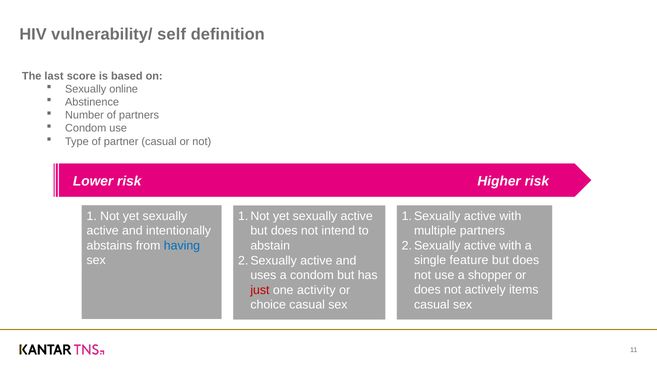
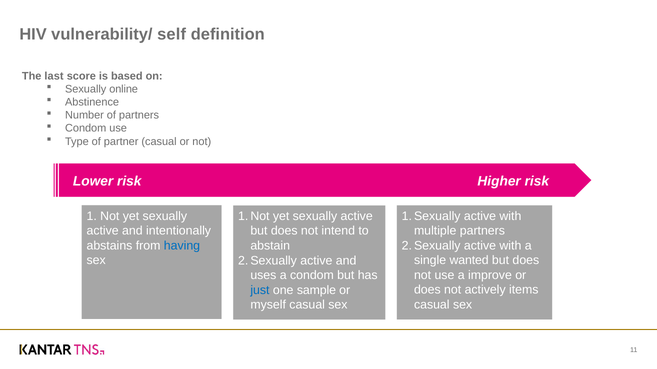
feature: feature -> wanted (469, 261)
shopper: shopper -> improve (490, 275)
just colour: red -> blue (260, 290)
activity: activity -> sample (316, 290)
choice: choice -> myself (268, 305)
